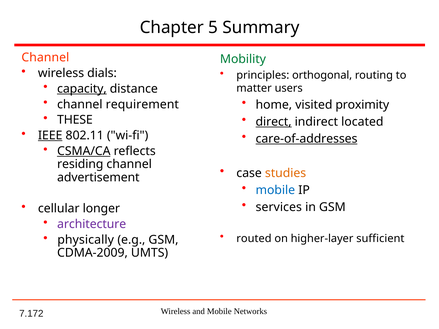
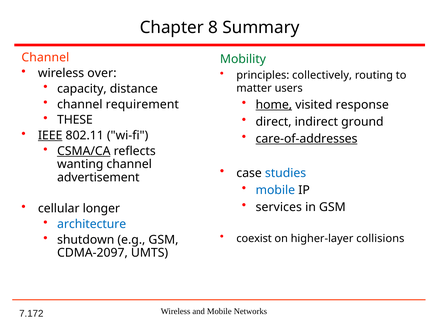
5: 5 -> 8 (213, 28)
dials: dials -> over (102, 73)
orthogonal: orthogonal -> collectively (322, 75)
capacity underline: present -> none (82, 89)
home underline: none -> present (274, 105)
proximity: proximity -> response (362, 105)
direct underline: present -> none (274, 122)
located: located -> ground (362, 122)
residing: residing -> wanting (80, 164)
studies colour: orange -> blue (286, 173)
architecture colour: purple -> blue (92, 224)
routed: routed -> coexist (254, 239)
sufficient: sufficient -> collisions (380, 239)
physically: physically -> shutdown (86, 240)
CDMA-2009: CDMA-2009 -> CDMA-2097 (92, 253)
